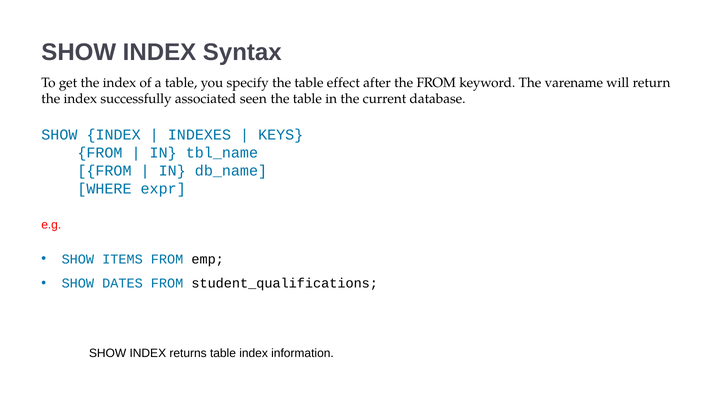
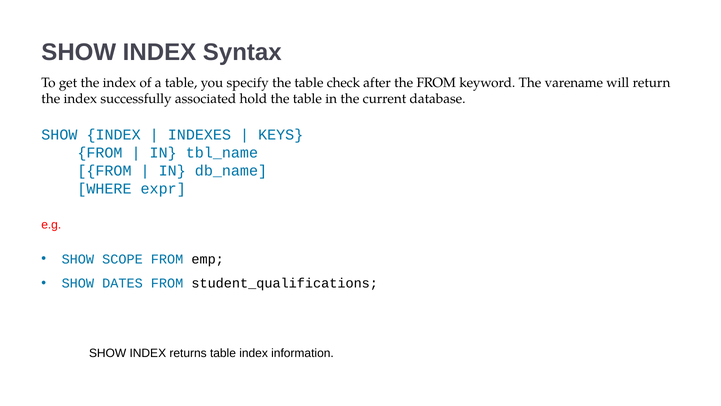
effect: effect -> check (343, 83)
seen: seen -> hold (253, 99)
ITEMS: ITEMS -> SCOPE (122, 259)
